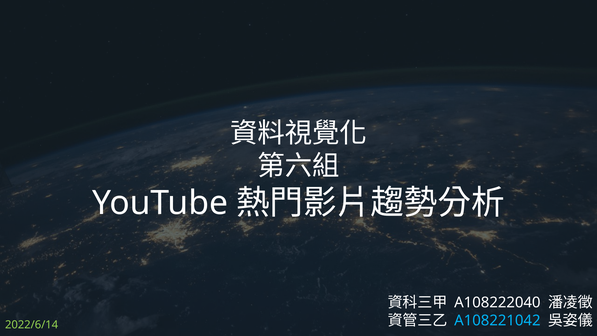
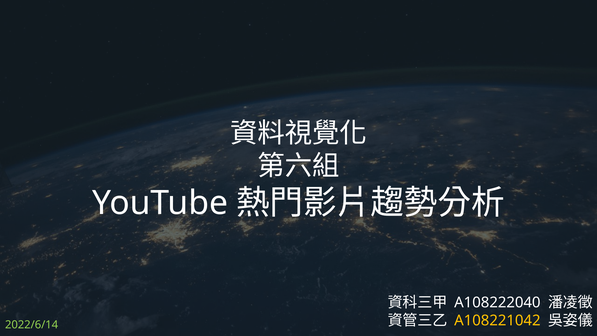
A108221042 colour: light blue -> yellow (497, 320)
